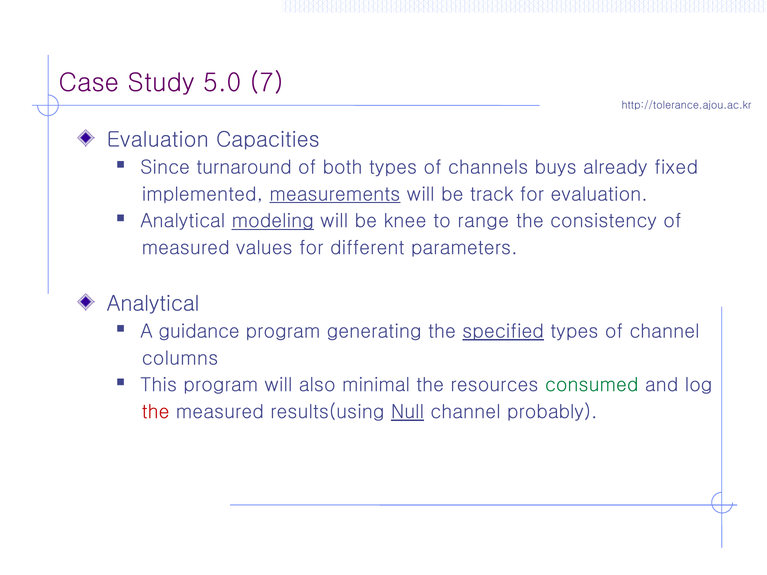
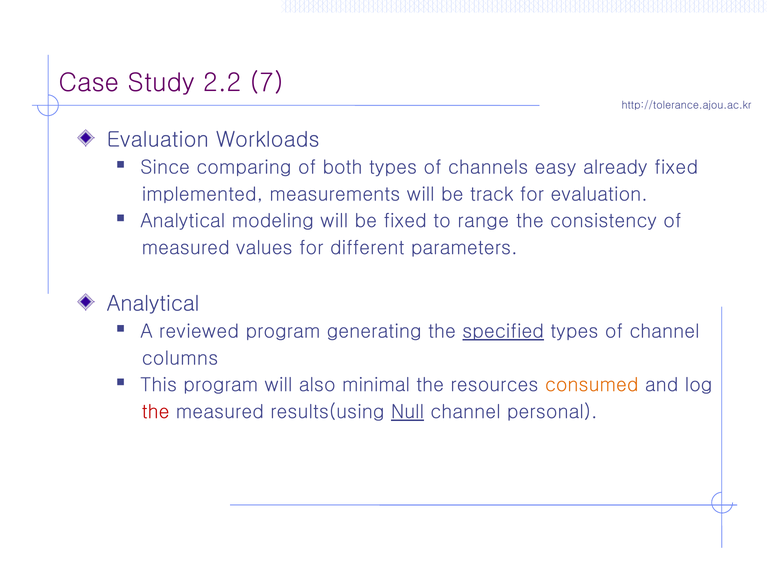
5.0: 5.0 -> 2.2 (222, 83)
Capacities: Capacities -> Workloads (268, 140)
turnaround: turnaround -> comparing (244, 168)
buys: buys -> easy (556, 168)
measurements underline: present -> none (335, 194)
modeling underline: present -> none (273, 221)
be knee: knee -> fixed (405, 221)
guidance: guidance -> reviewed (199, 332)
consumed colour: green -> orange (592, 385)
probably: probably -> personal (552, 412)
